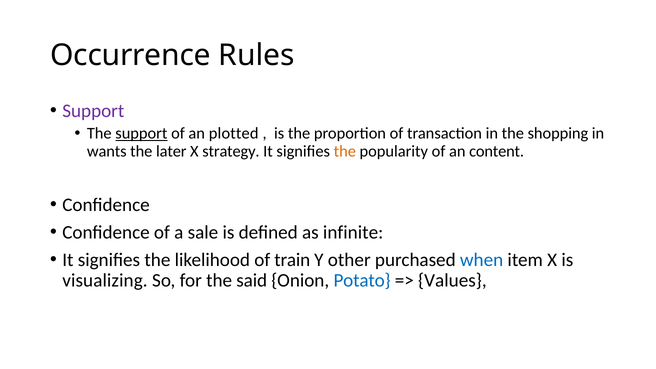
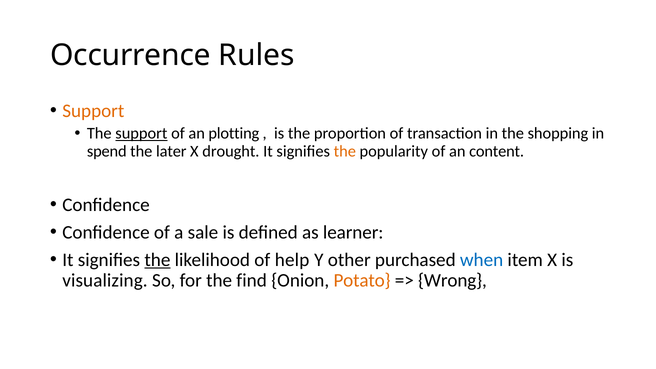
Support colour: purple -> orange (93, 111)
plotted: plotted -> plotting (234, 134)
wants: wants -> spend (107, 151)
strategy: strategy -> drought (231, 151)
infinite: infinite -> learner (353, 232)
the underline: none -> present (157, 260)
train: train -> help (292, 260)
said: said -> find (252, 280)
Potato colour: blue -> orange (362, 280)
Values: Values -> Wrong (452, 280)
